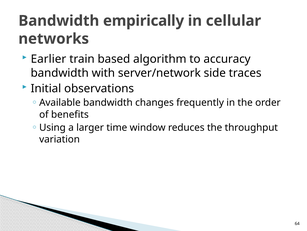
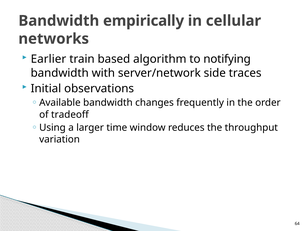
accuracy: accuracy -> notifying (227, 59)
benefits: benefits -> tradeoff (70, 114)
